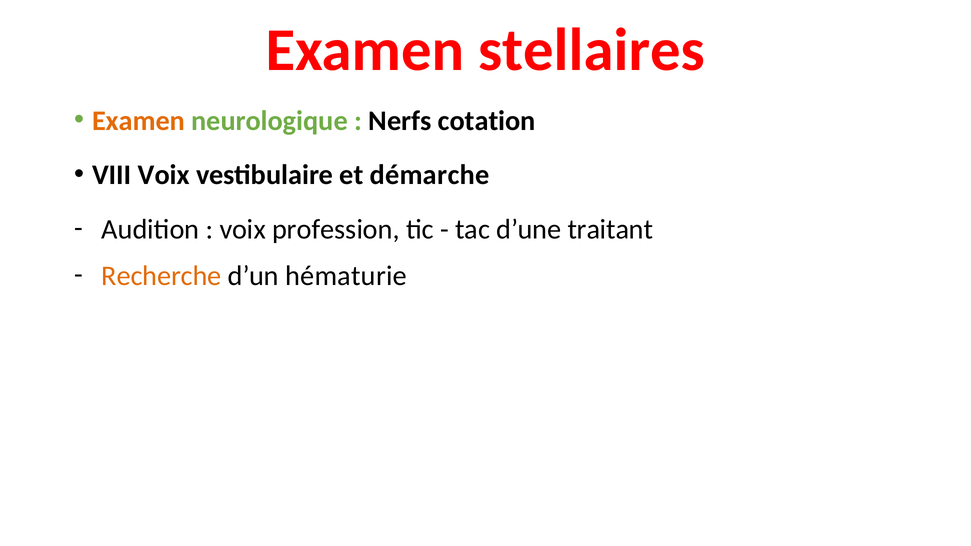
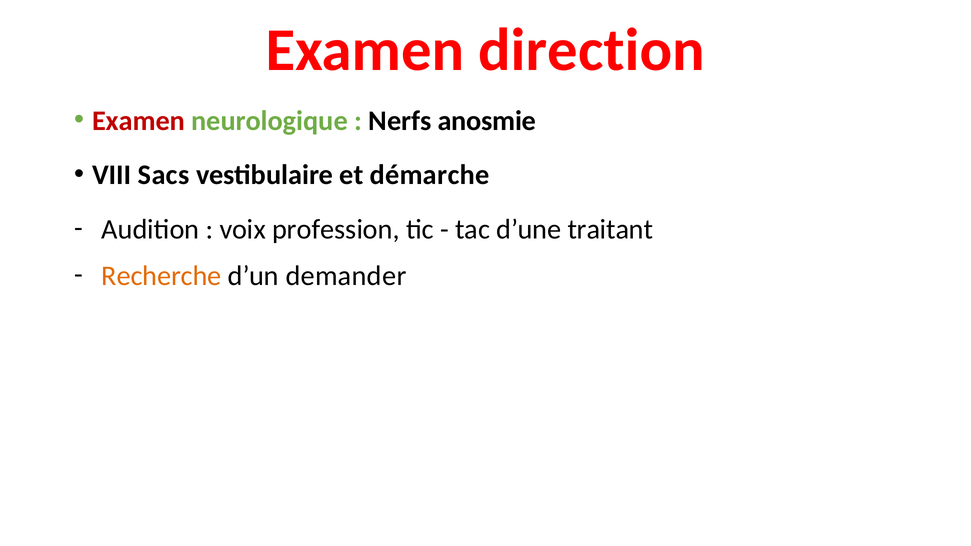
stellaires: stellaires -> direction (592, 50)
Examen colour: orange -> red (139, 121)
cotation: cotation -> anosmie (487, 121)
VIII Voix: Voix -> Sacs (164, 175)
hématurie: hématurie -> demander (346, 276)
